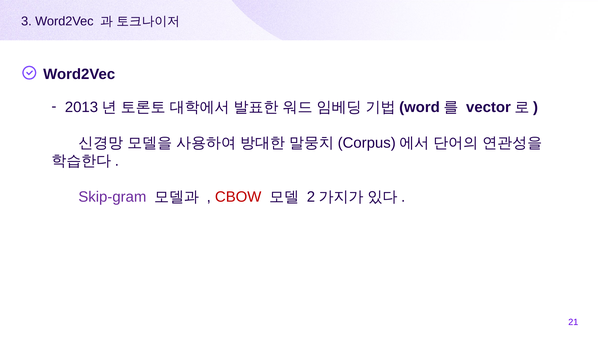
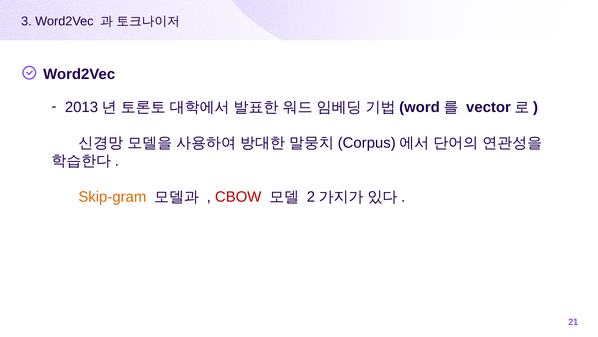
Skip-gram colour: purple -> orange (112, 197)
